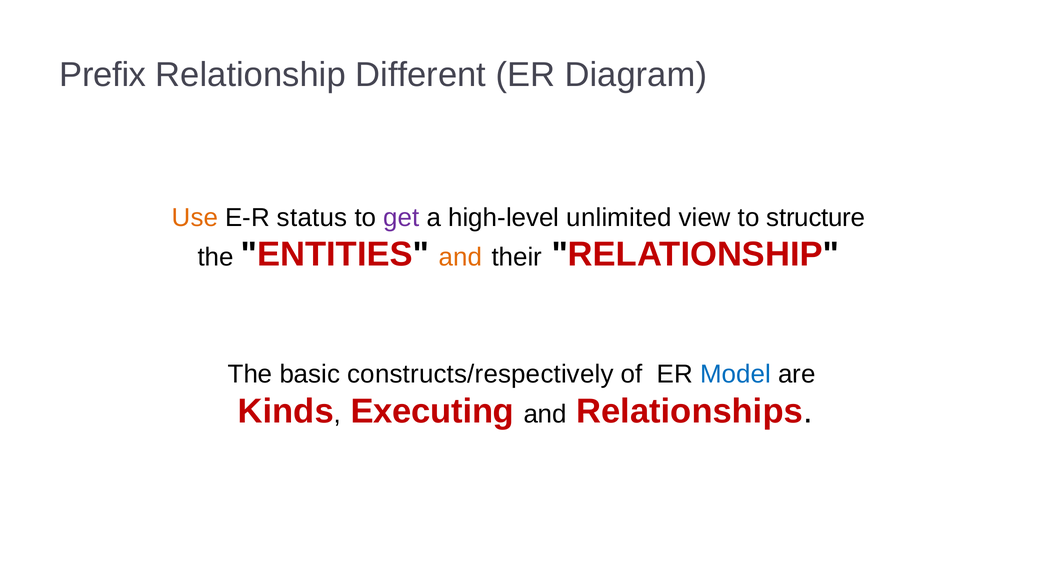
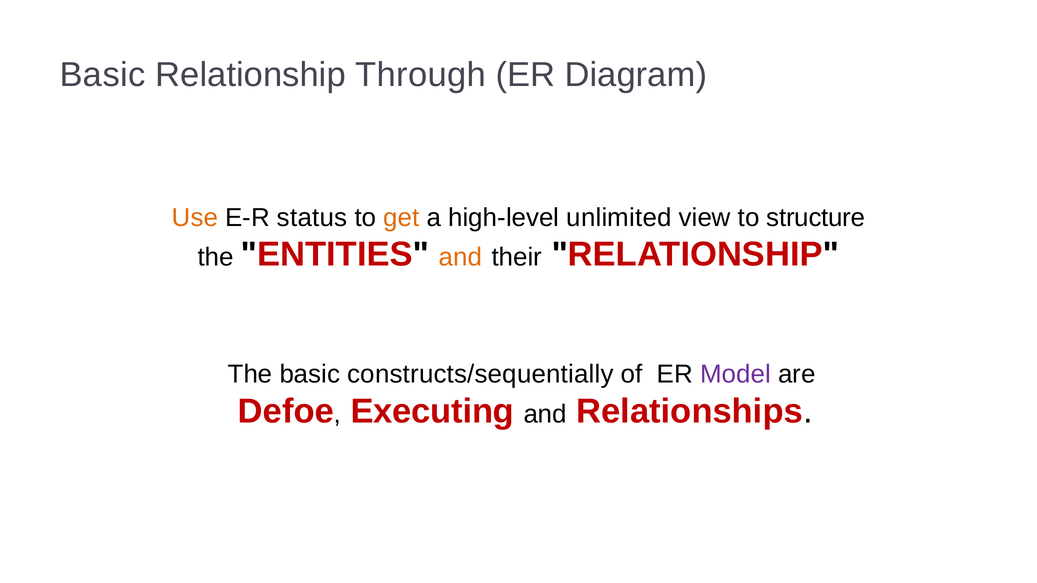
Prefix: Prefix -> Basic (103, 75)
Different: Different -> Through (421, 75)
get colour: purple -> orange (402, 218)
constructs/respectively: constructs/respectively -> constructs/sequentially (480, 374)
Model colour: blue -> purple (736, 374)
Kinds: Kinds -> Defoe (286, 411)
